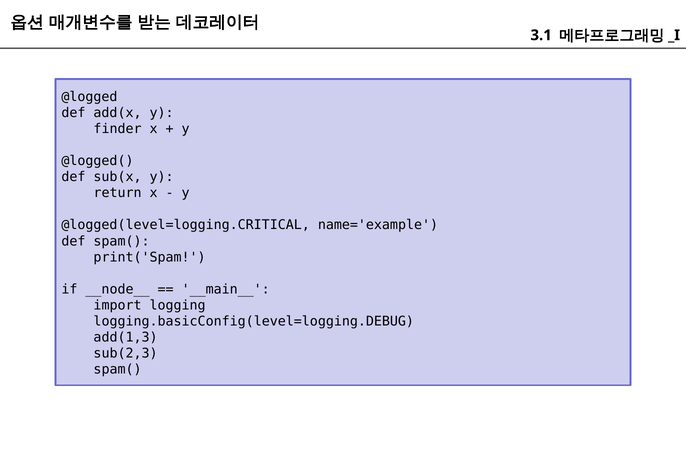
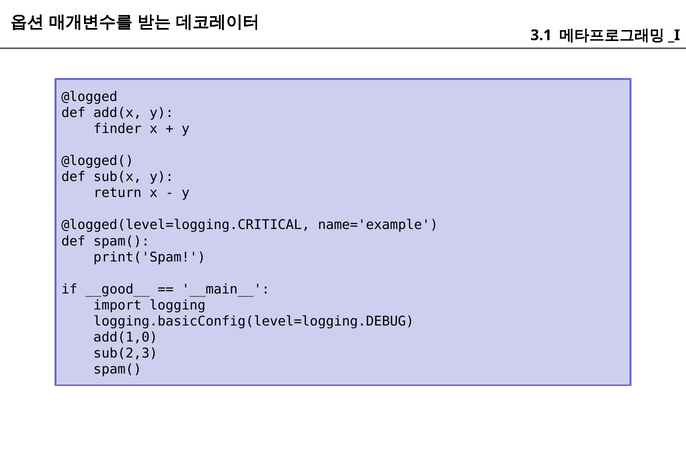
__node__: __node__ -> __good__ (118, 289)
add(1,3: add(1,3 -> add(1,0 (126, 337)
